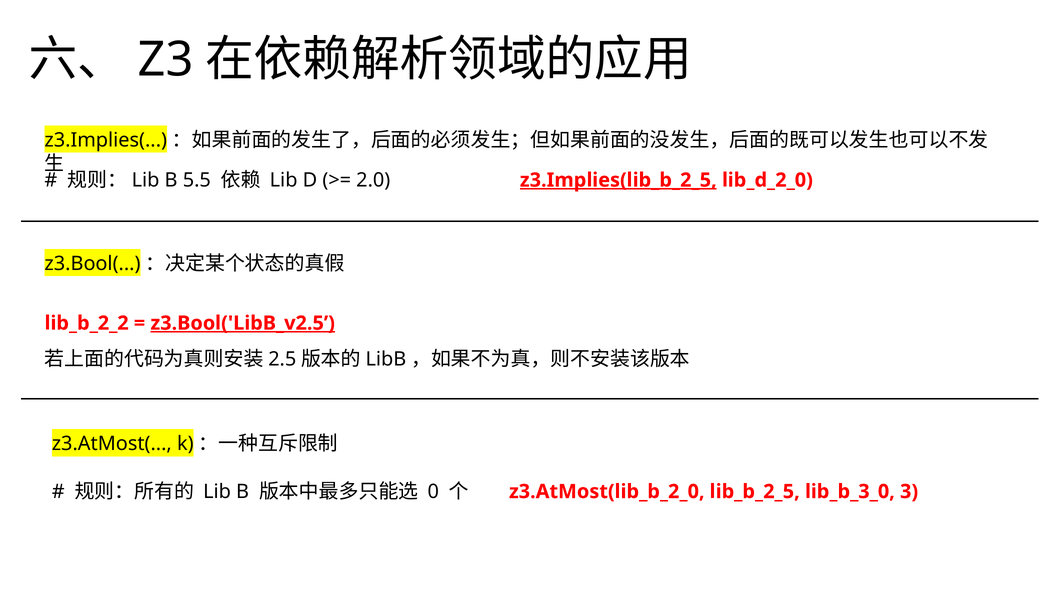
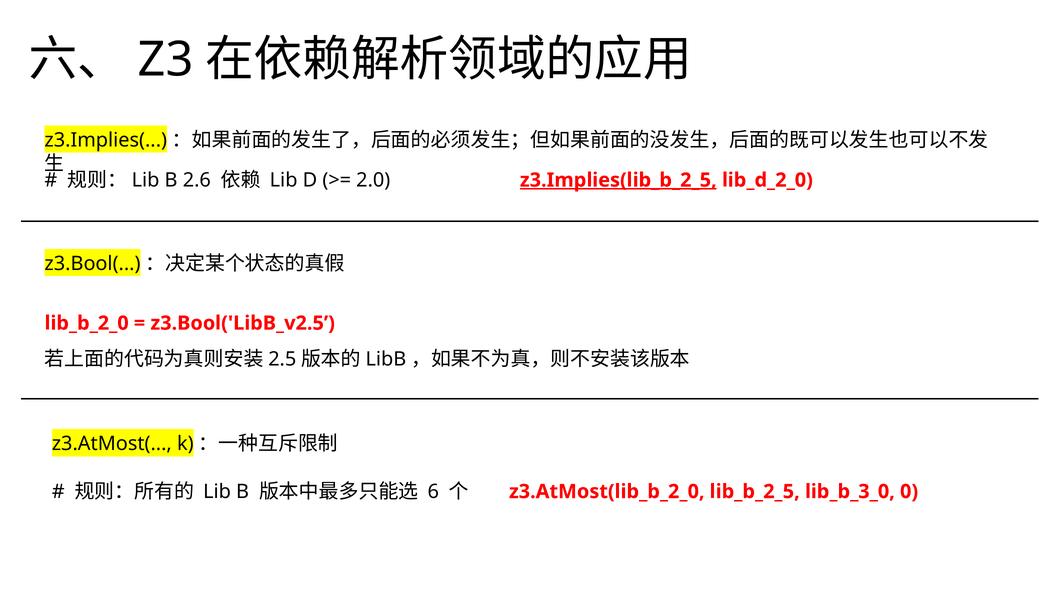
5.5: 5.5 -> 2.6 (197, 180)
lib_b_2_2: lib_b_2_2 -> lib_b_2_0 (87, 323)
z3.Bool('LibB_v2.5 underline: present -> none (243, 323)
0: 0 -> 6 (433, 492)
3: 3 -> 0 (909, 492)
